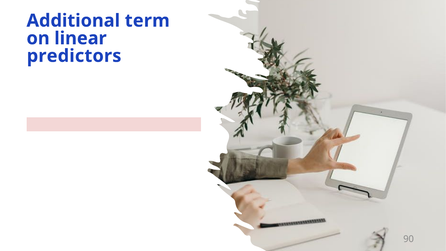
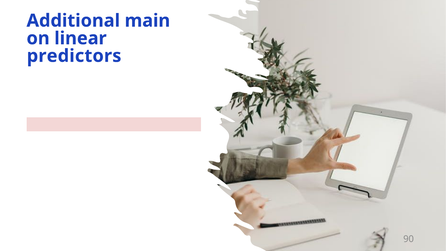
term: term -> main (147, 21)
